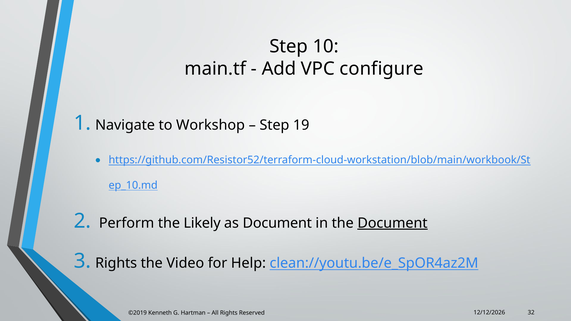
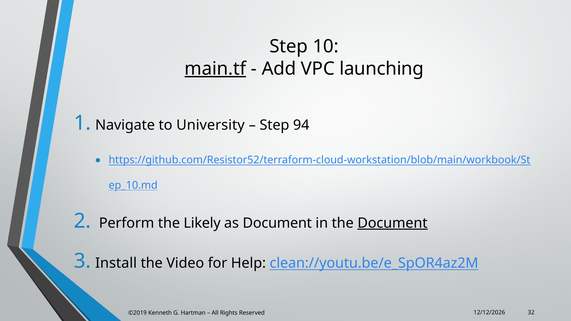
main.tf underline: none -> present (215, 69)
configure: configure -> launching (382, 69)
Workshop: Workshop -> University (210, 125)
19: 19 -> 94 (301, 125)
Rights: Rights -> Install (116, 263)
